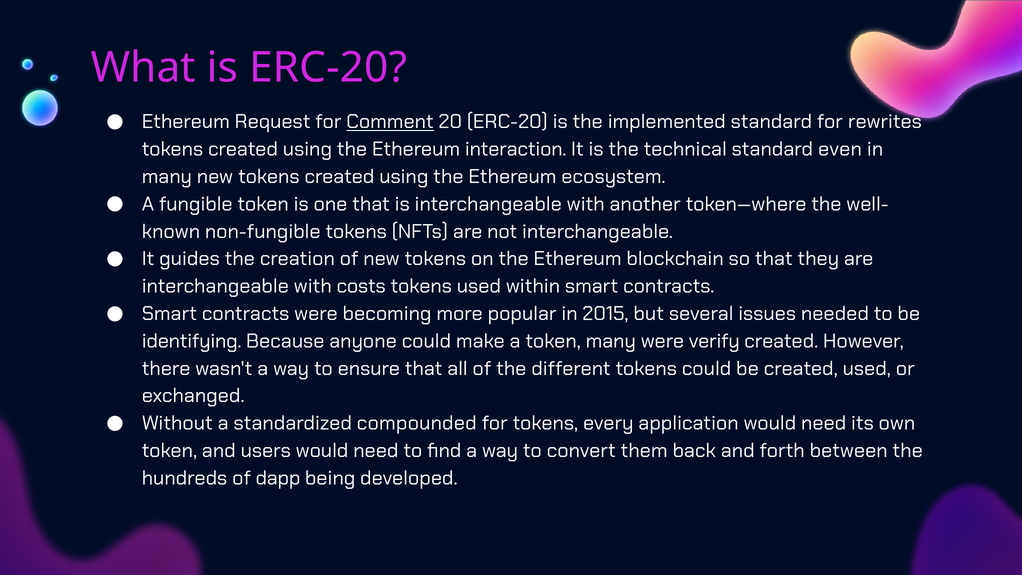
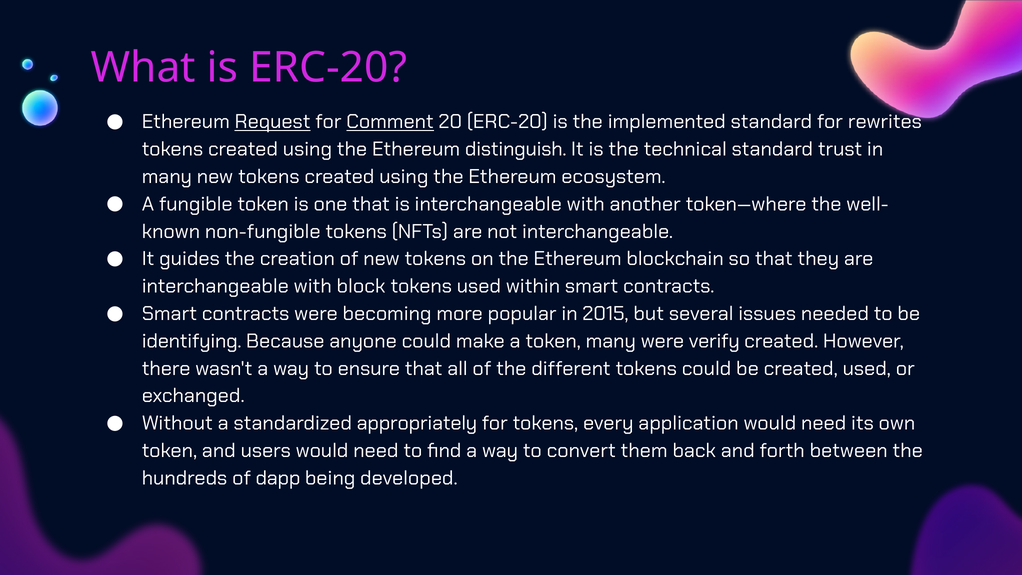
Request underline: none -> present (273, 122)
interaction: interaction -> distinguish (516, 149)
even: even -> trust (840, 149)
costs: costs -> block (361, 286)
compounded: compounded -> appropriately (417, 423)
